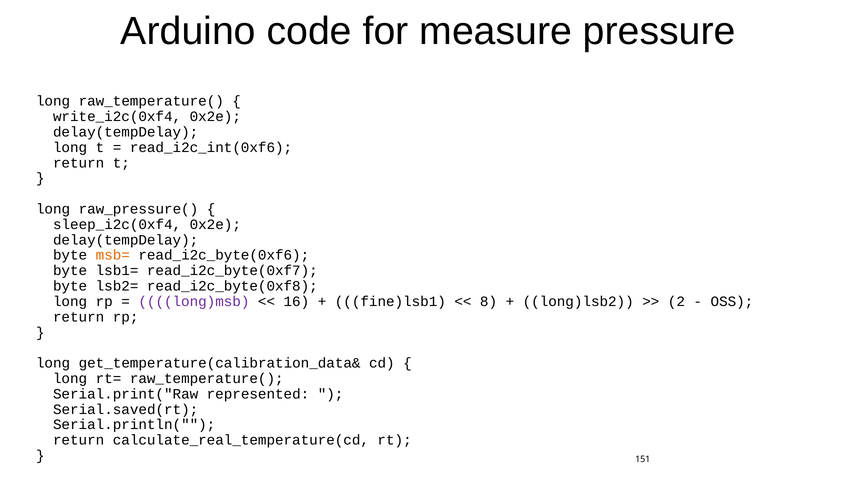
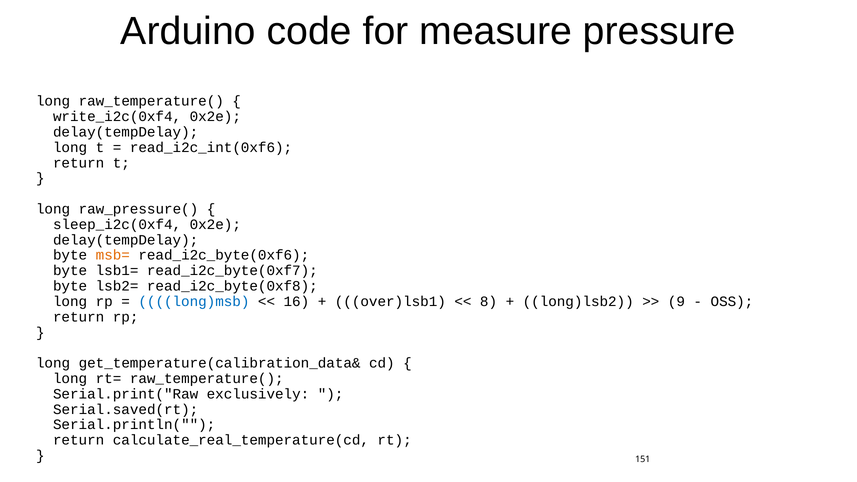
long)msb colour: purple -> blue (194, 302)
fine)lsb1: fine)lsb1 -> over)lsb1 (390, 302)
2: 2 -> 9 (676, 302)
represented: represented -> exclusively (258, 394)
